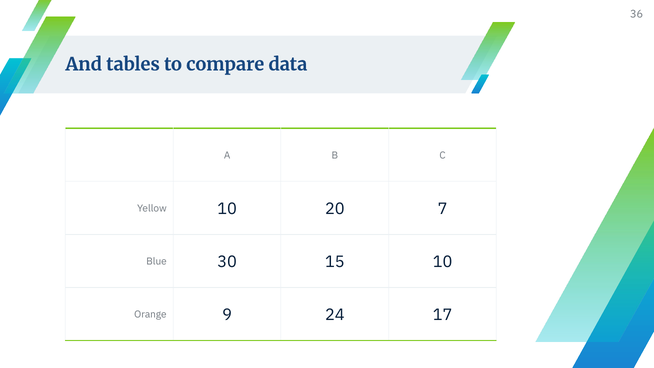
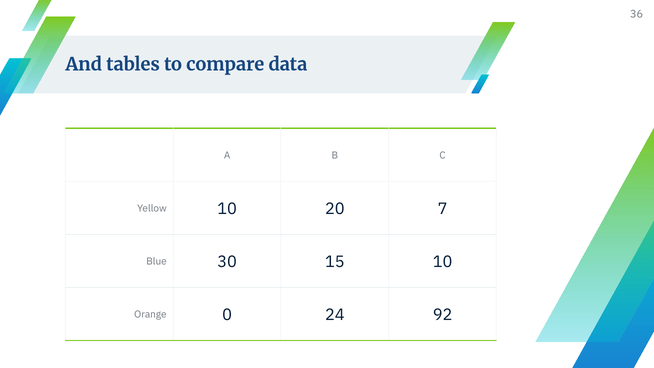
9: 9 -> 0 (227, 315)
17: 17 -> 92 (443, 315)
